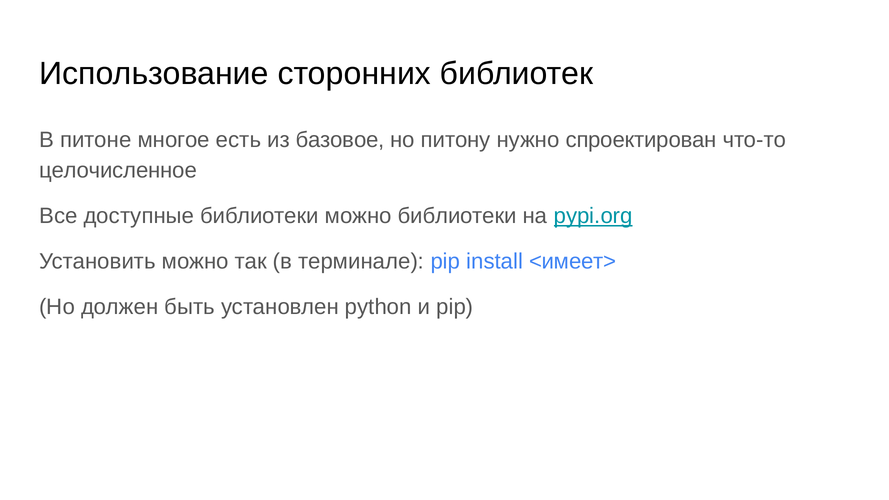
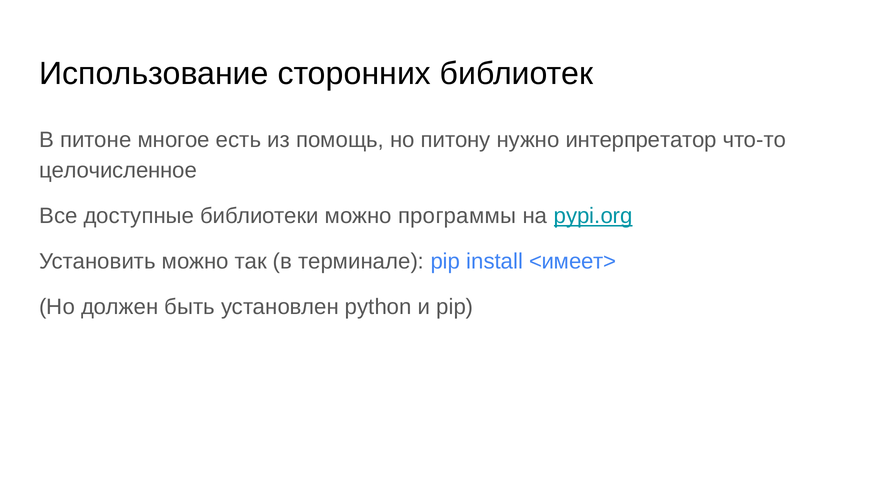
базовое: базовое -> помощь (340, 140)
спроектирован: спроектирован -> интерпретатор (641, 140)
можно библиотеки: библиотеки -> программы (457, 216)
